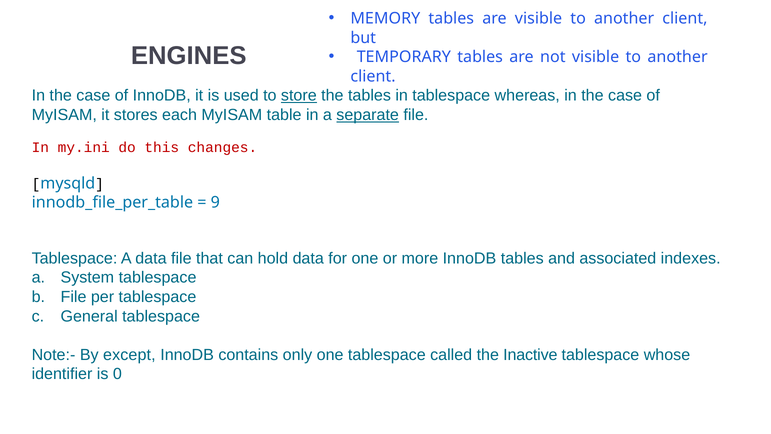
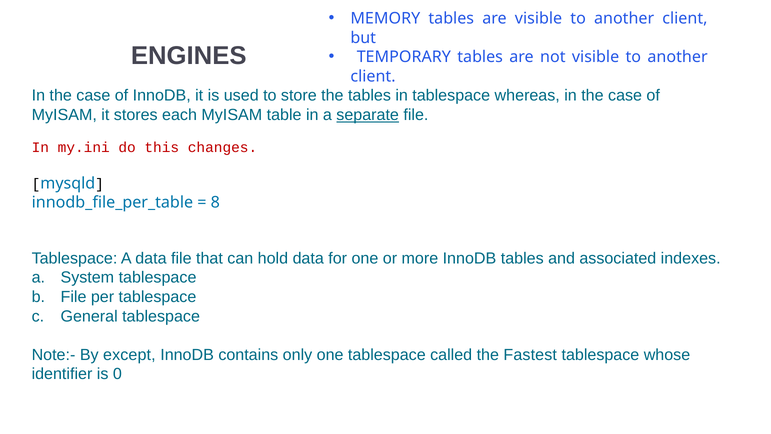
store underline: present -> none (299, 96)
9: 9 -> 8 (215, 202)
Inactive: Inactive -> Fastest (530, 355)
